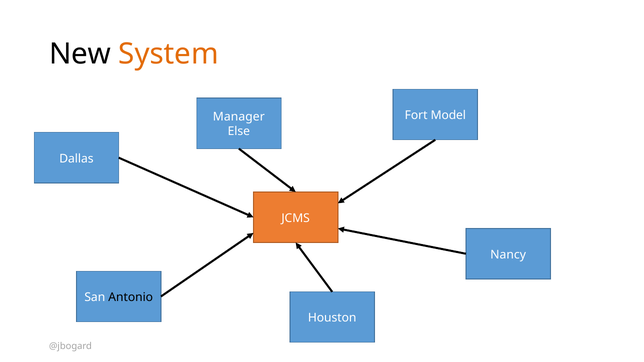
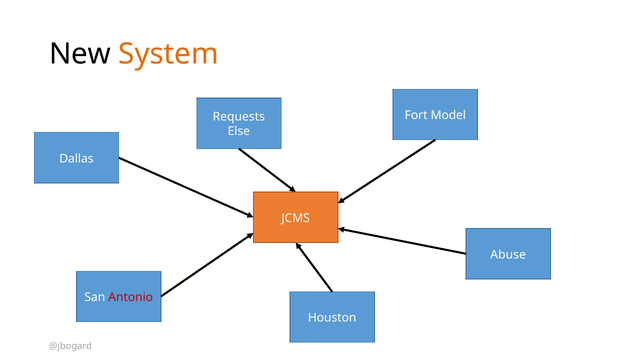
Manager: Manager -> Requests (239, 117)
Nancy: Nancy -> Abuse (508, 255)
Antonio colour: black -> red (131, 297)
